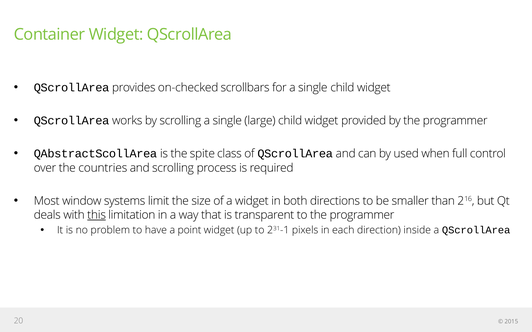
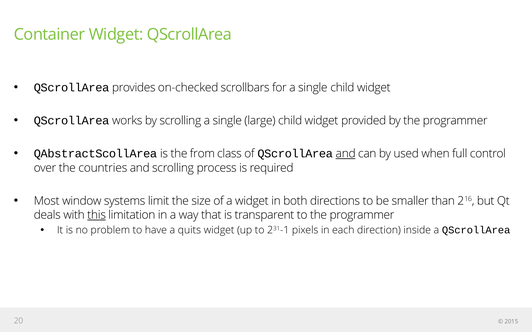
spite: spite -> from (202, 154)
and underline: none -> present (346, 154)
point: point -> quits (189, 231)
